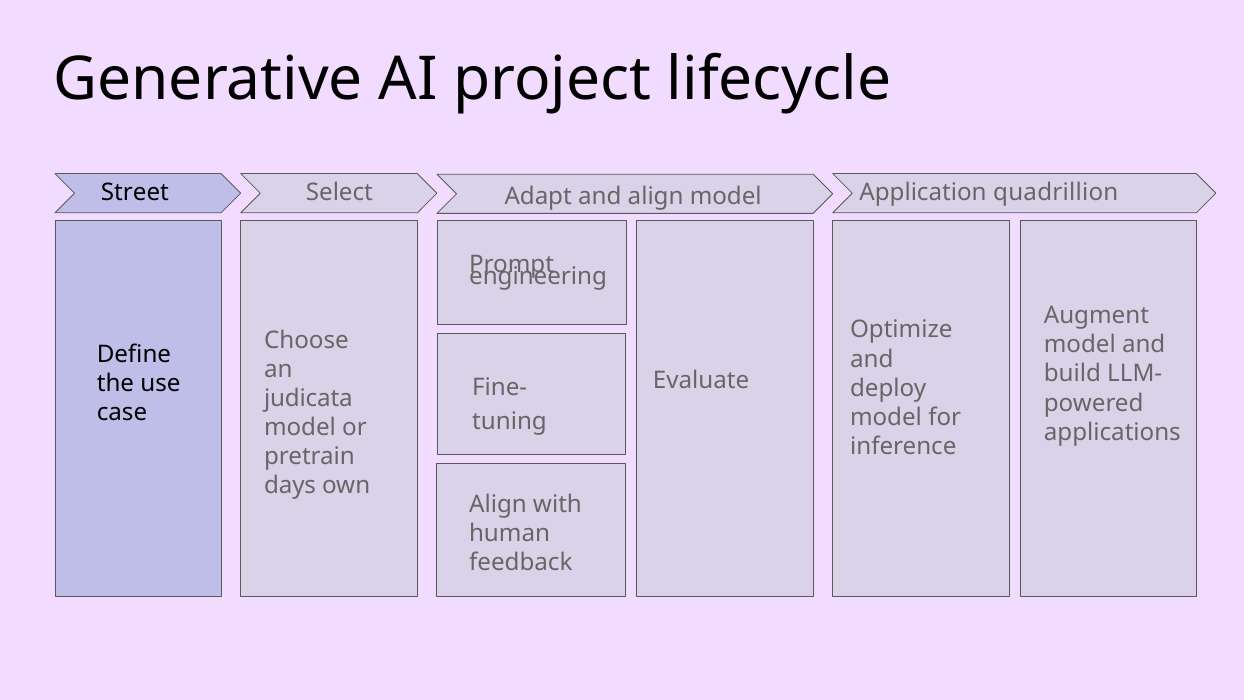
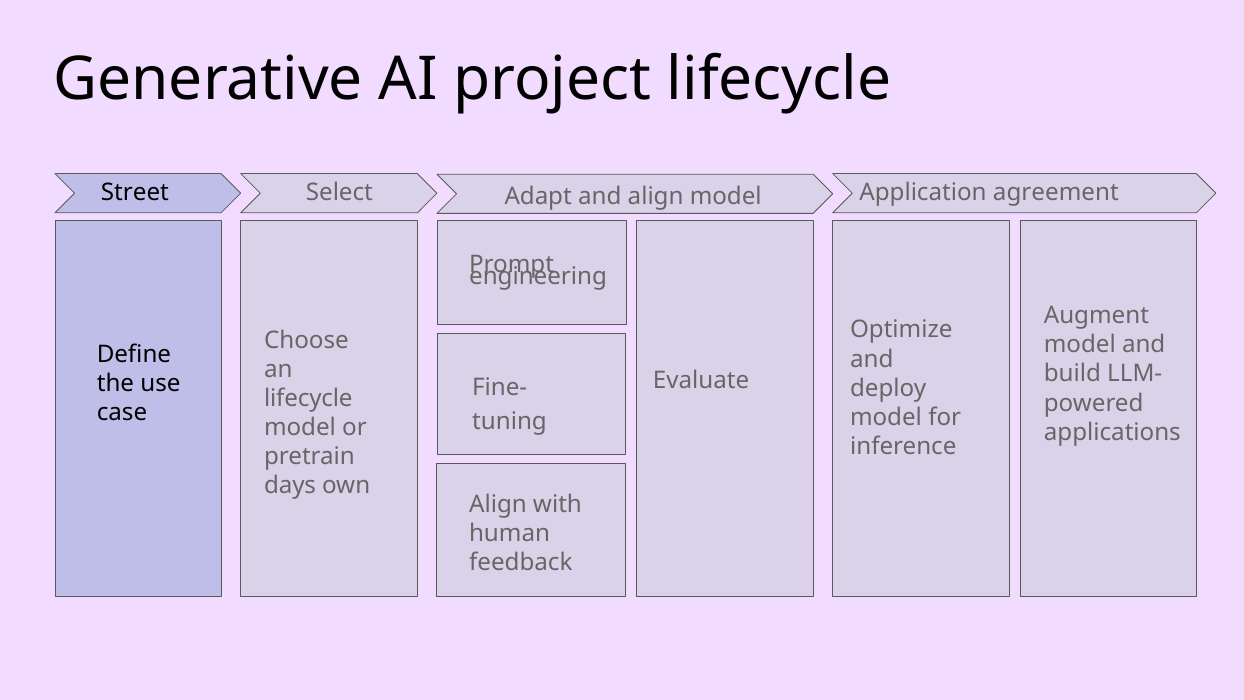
quadrillion: quadrillion -> agreement (1056, 192)
judicata: judicata -> lifecycle (308, 398)
